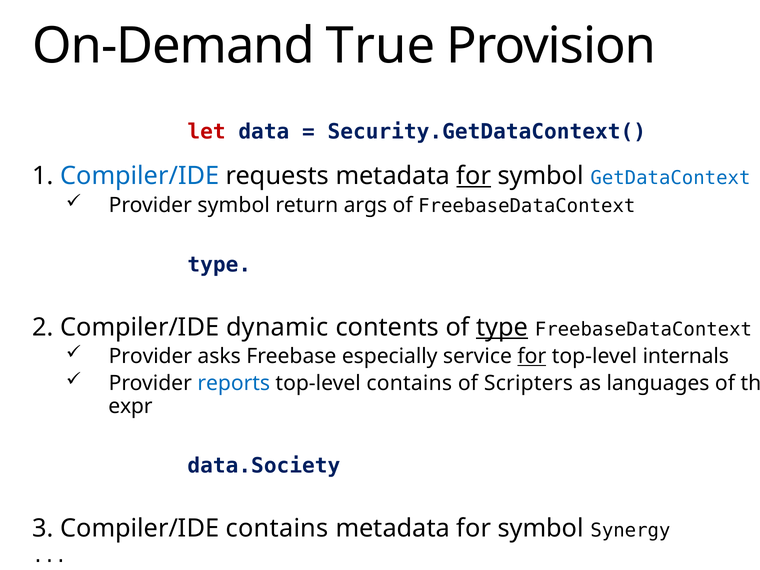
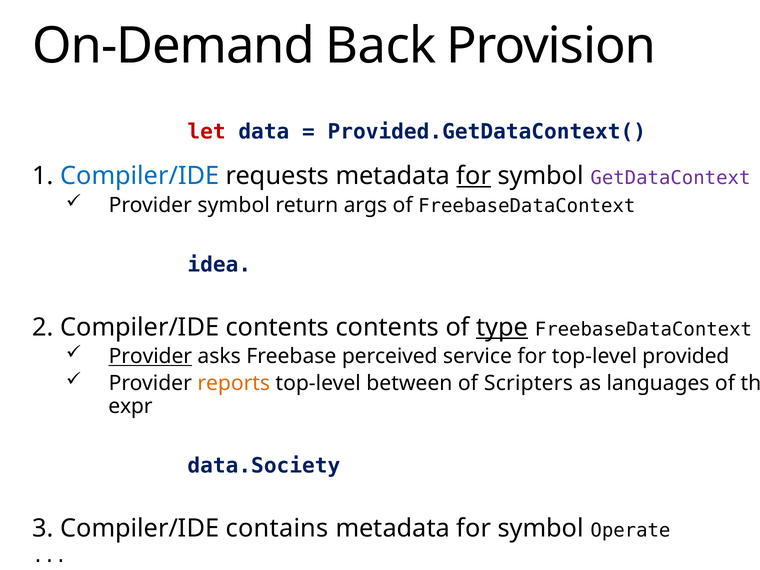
True: True -> Back (381, 46)
Security.GetDataContext(: Security.GetDataContext( -> Provided.GetDataContext( (487, 132)
GetDataContext colour: blue -> purple (670, 178)
type: type -> idea (219, 265)
Compiler/IDE dynamic: dynamic -> contents (277, 327)
Provider underline: none -> present (150, 356)
especially: especially -> perceived (390, 356)
for underline: present -> none (532, 356)
internals: internals -> provided (686, 356)
reports colour: blue -> orange (234, 383)
top-level contains: contains -> between (409, 383)
Synergy: Synergy -> Operate (630, 530)
